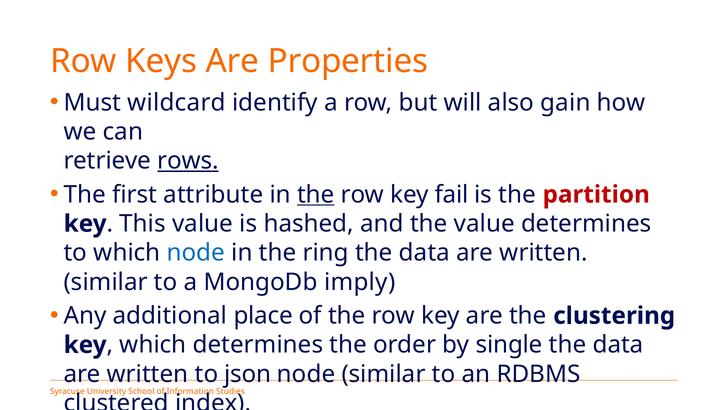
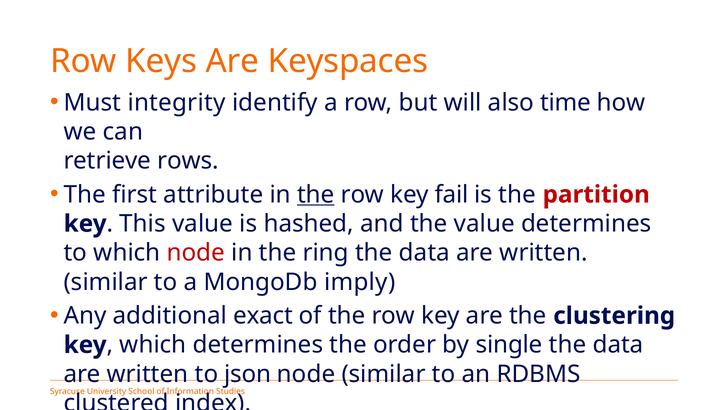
Properties: Properties -> Keyspaces (348, 61)
wildcard: wildcard -> integrity (177, 102)
gain: gain -> time (566, 102)
rows underline: present -> none (188, 161)
node colour: blue -> red (196, 253)
place: place -> exact (263, 315)
